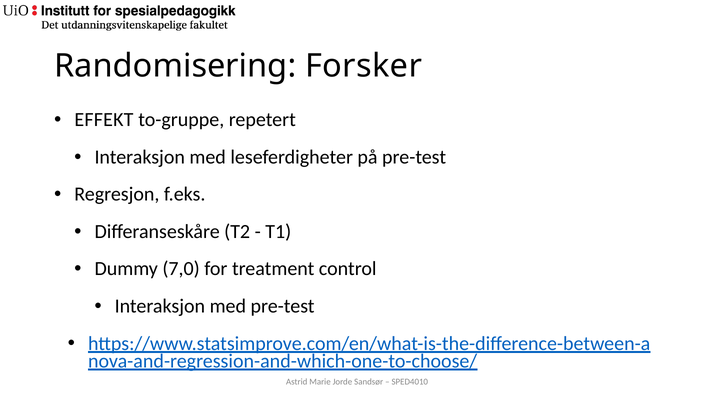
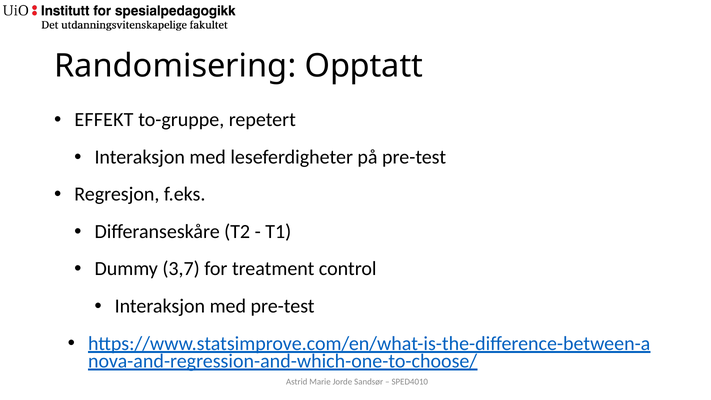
Forsker: Forsker -> Opptatt (364, 66)
7,0: 7,0 -> 3,7 (181, 269)
